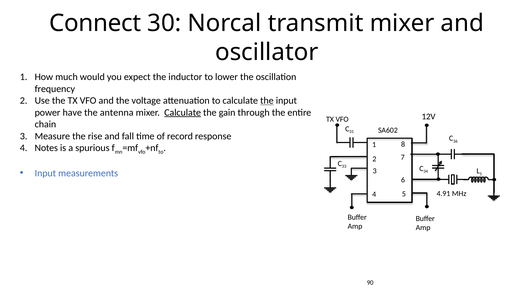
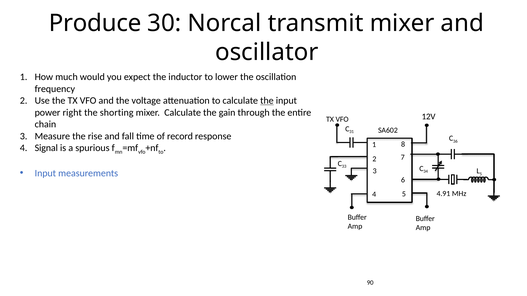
Connect: Connect -> Produce (95, 23)
have: have -> right (72, 113)
antenna: antenna -> shorting (117, 113)
Calculate underline: present -> none (183, 113)
Notes: Notes -> Signal (46, 148)
